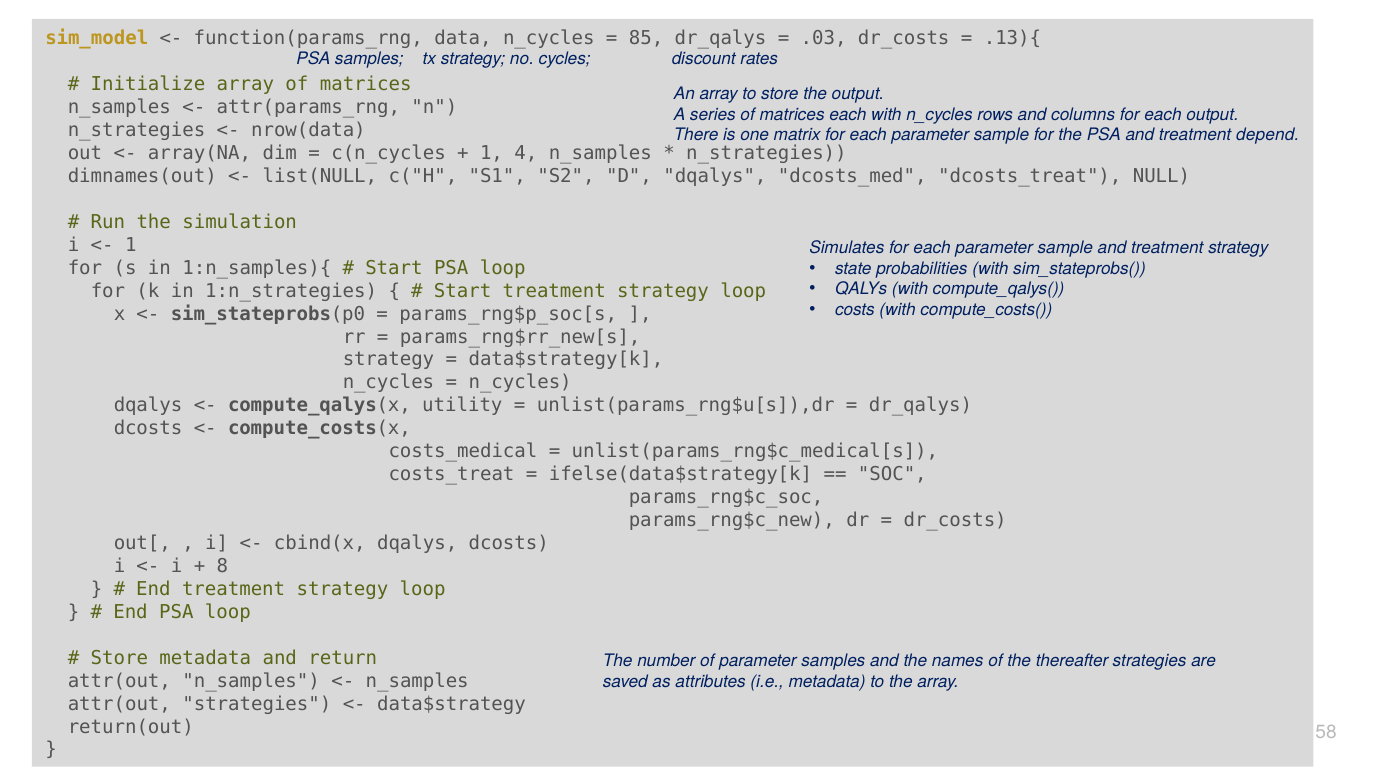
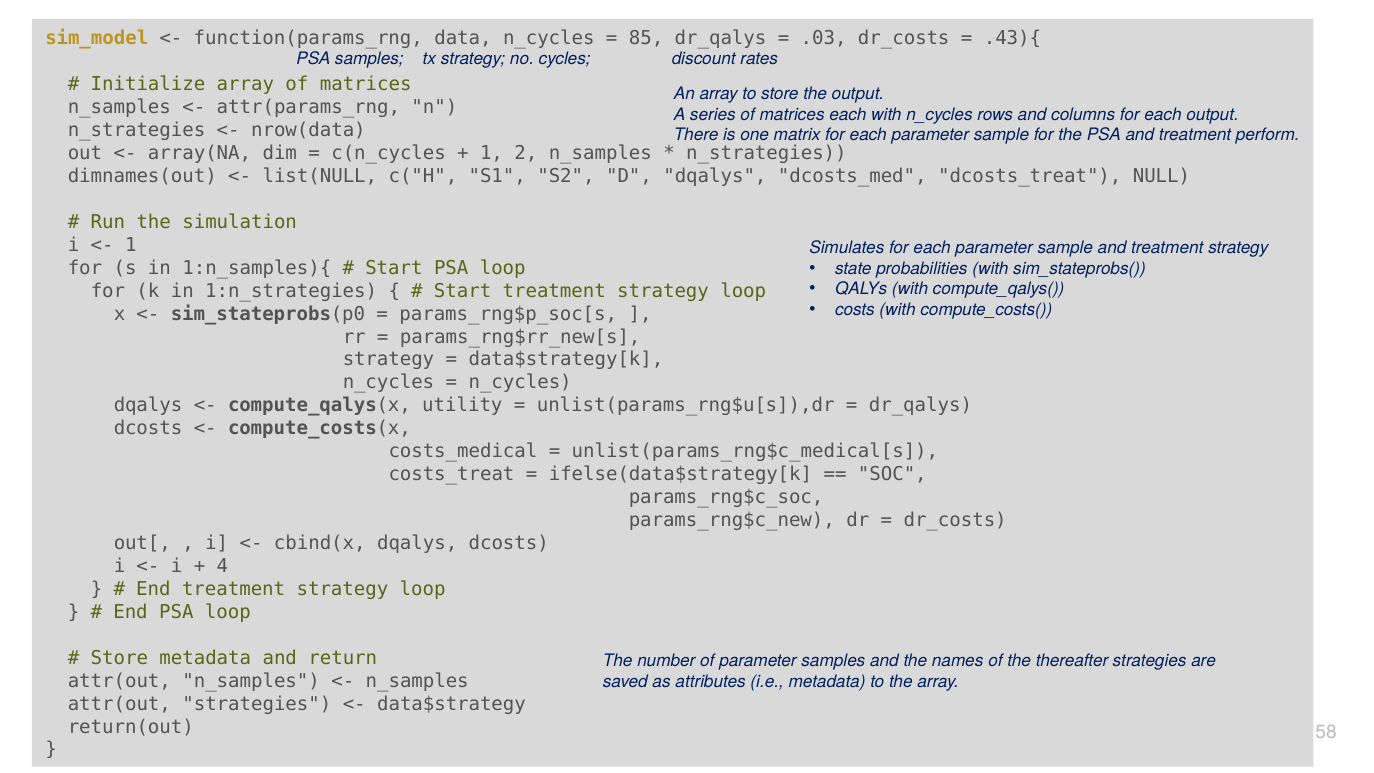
.13){: .13){ -> .43){ (1012, 39)
depend: depend -> perform (1268, 135)
4: 4 -> 2 (526, 153)
8: 8 -> 4 (222, 566)
